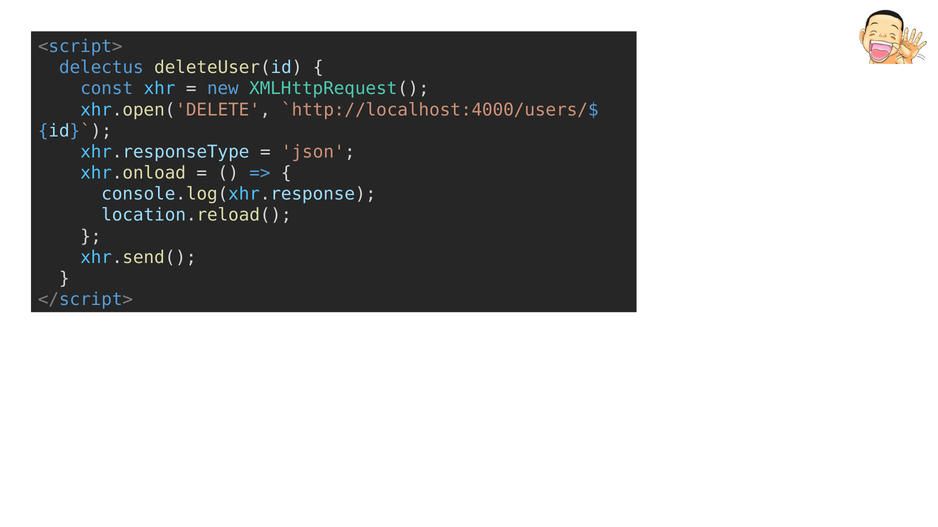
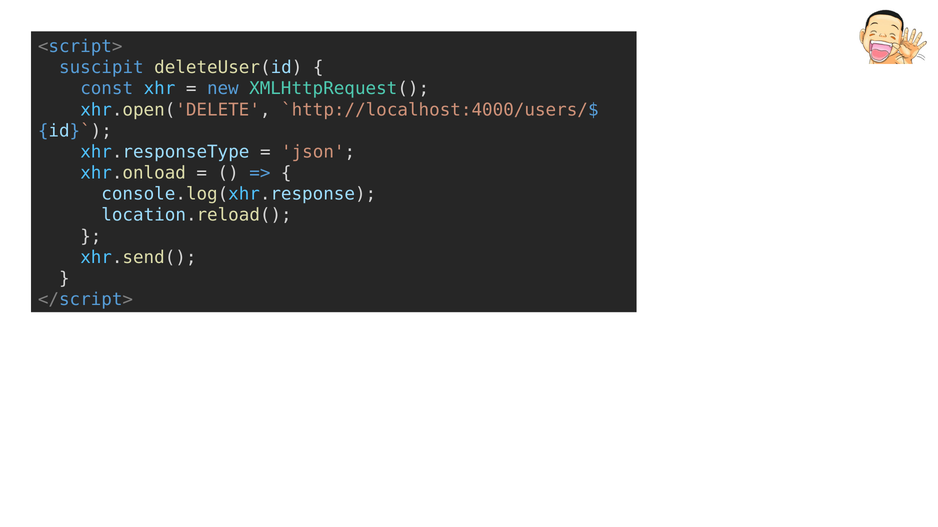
delectus: delectus -> suscipit (101, 68)
